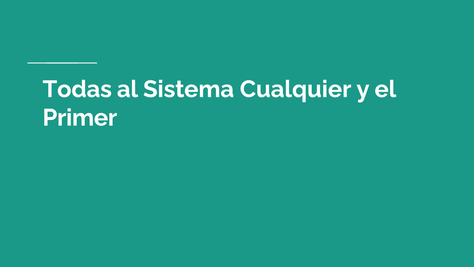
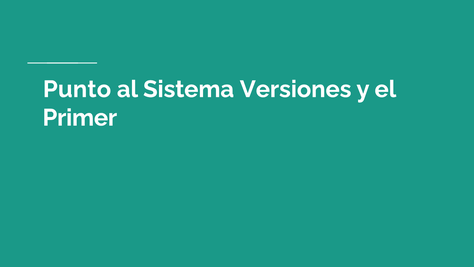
Todas: Todas -> Punto (77, 89)
Cualquier: Cualquier -> Versiones (296, 89)
